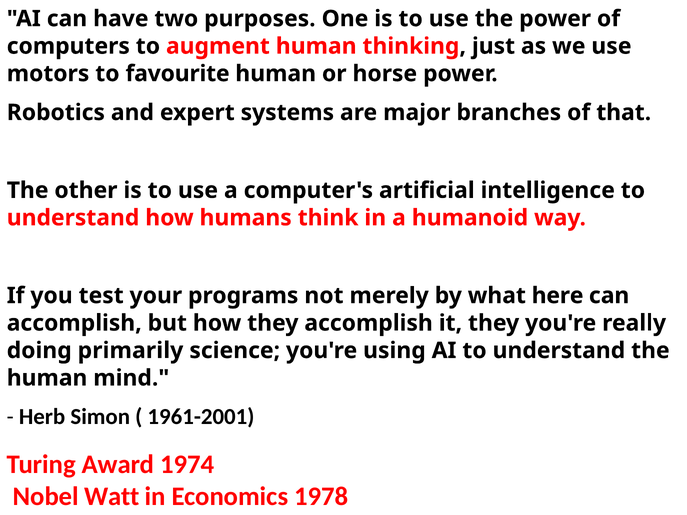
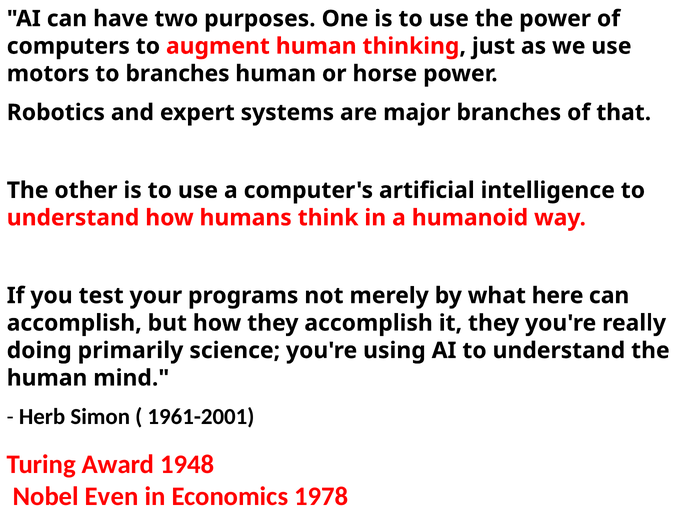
to favourite: favourite -> branches (178, 74)
1974: 1974 -> 1948 (187, 465)
Watt: Watt -> Even (112, 497)
